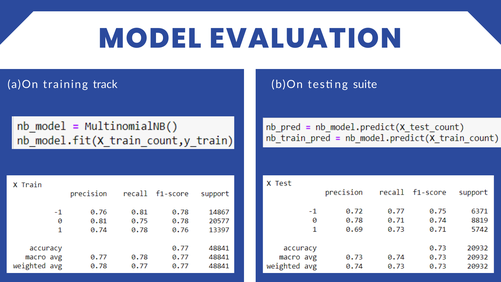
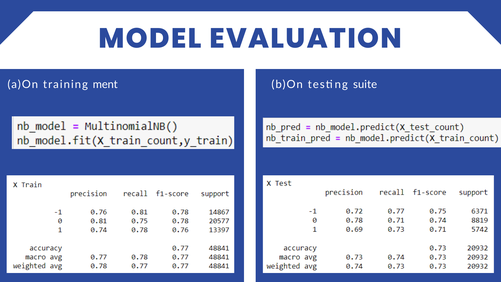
track: track -> ment (105, 84)
